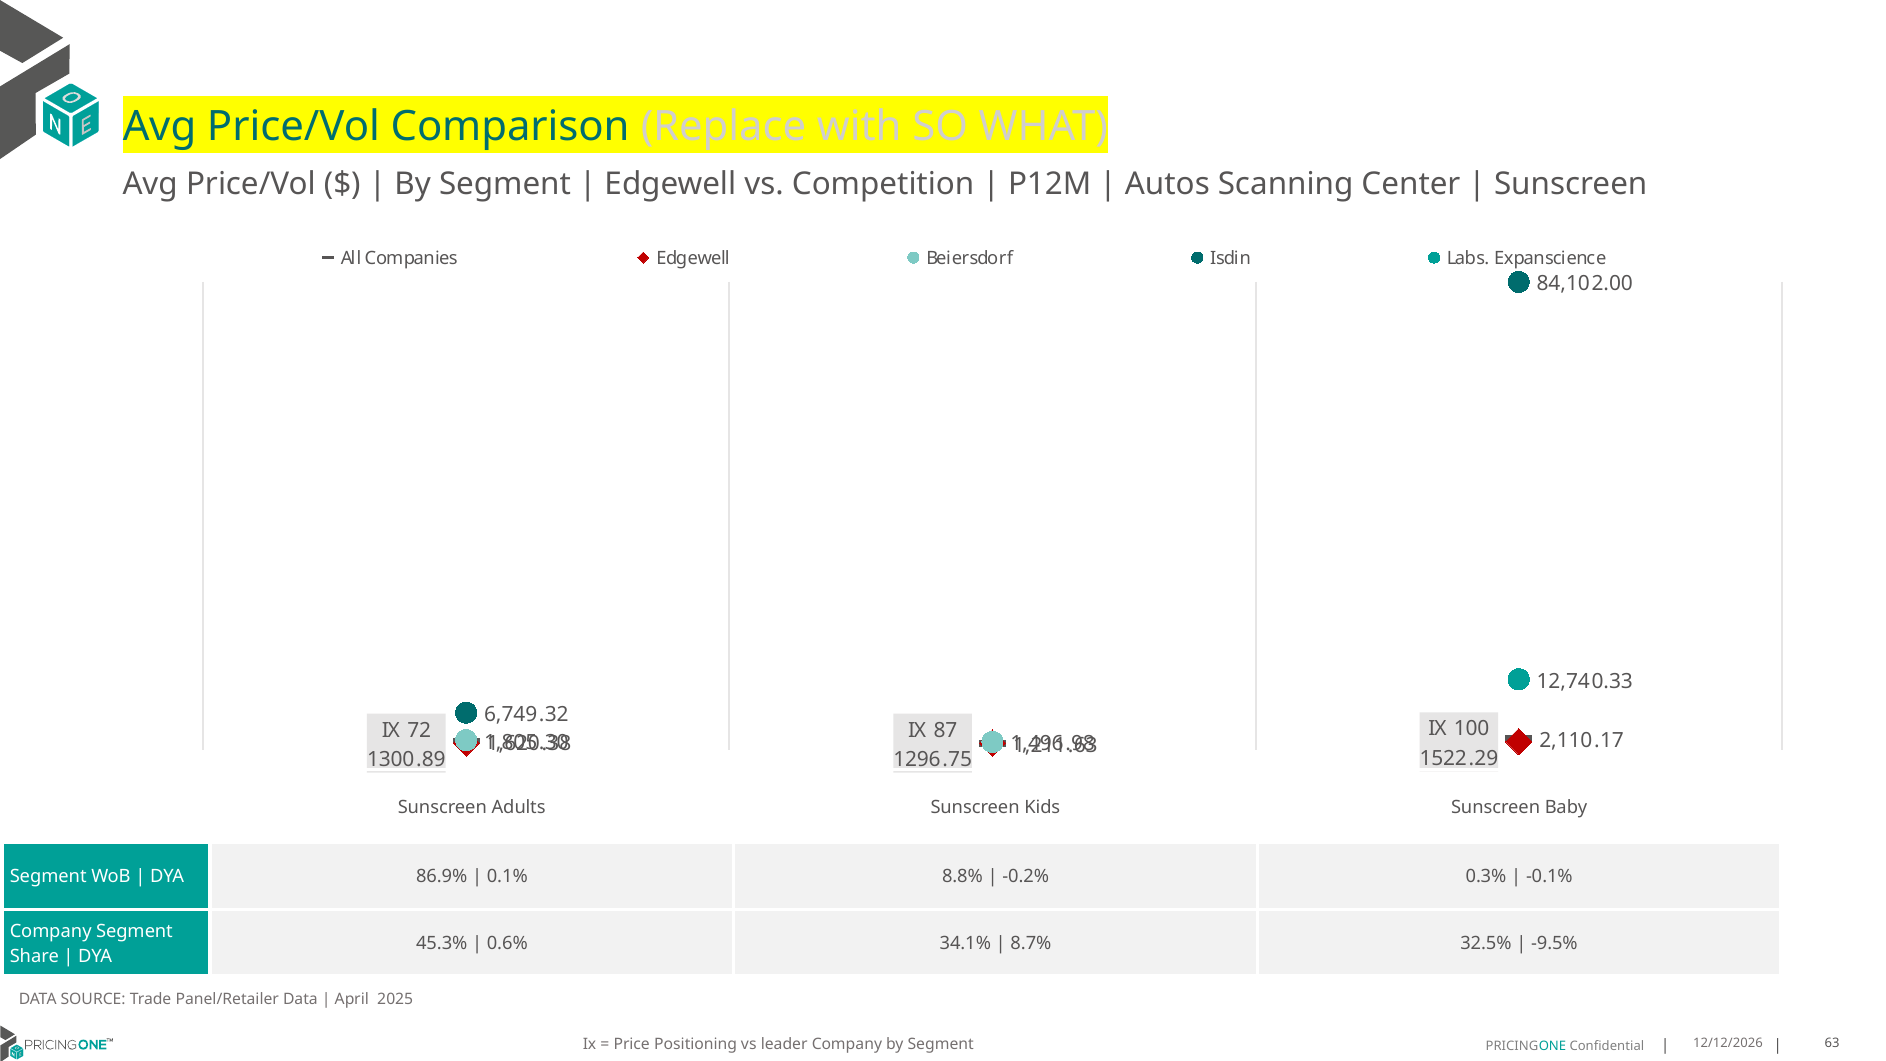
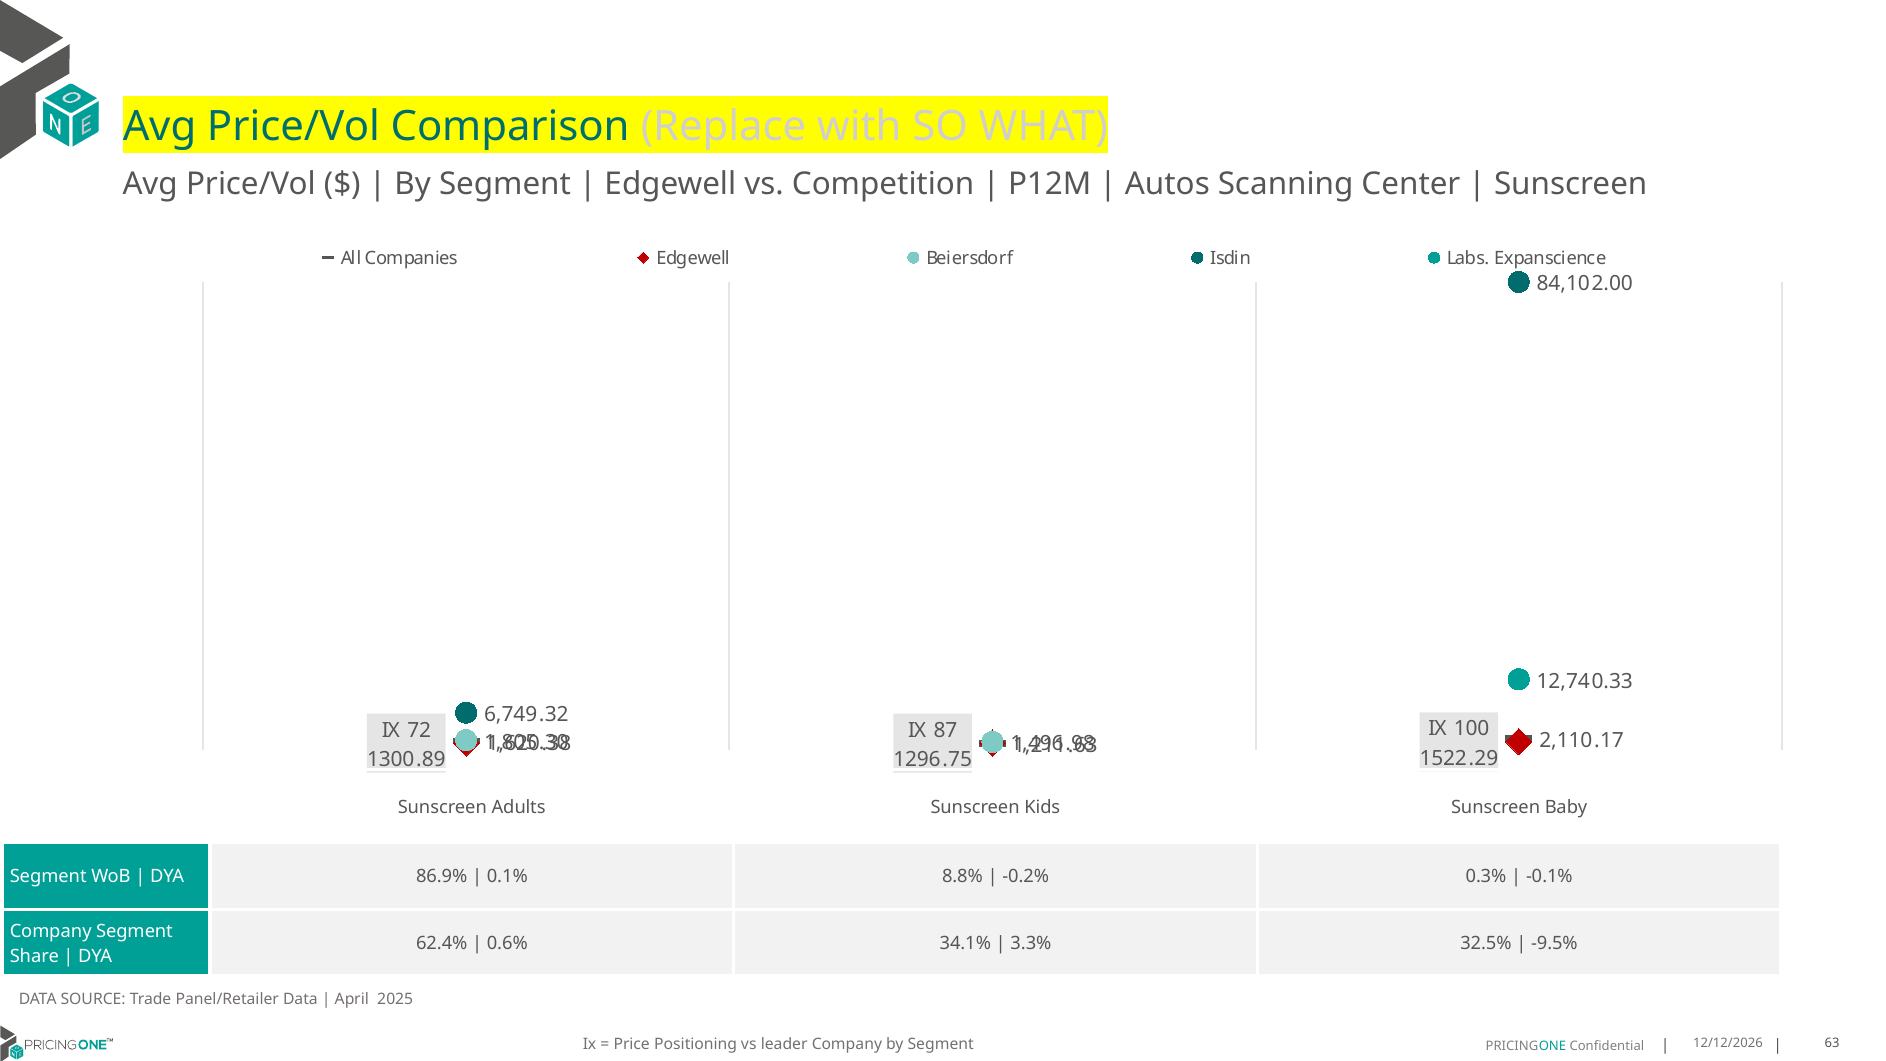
45.3%: 45.3% -> 62.4% (442, 944)
8.7%: 8.7% -> 3.3% (1031, 944)
